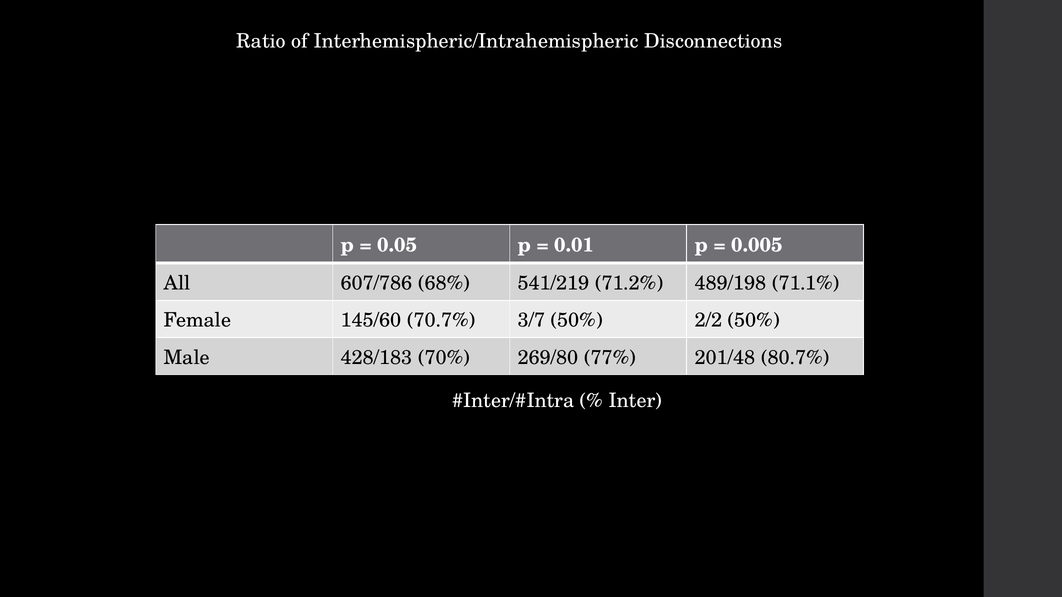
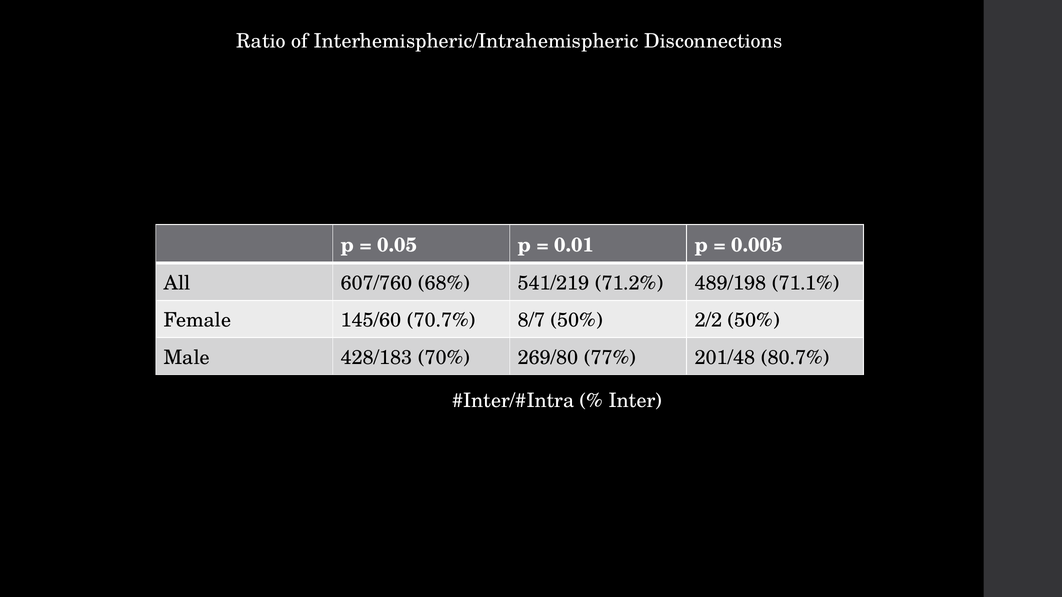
607/786: 607/786 -> 607/760 (377, 283)
3/7: 3/7 -> 8/7 (532, 321)
